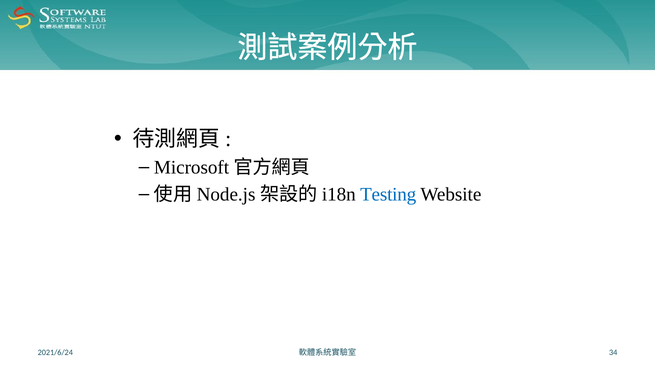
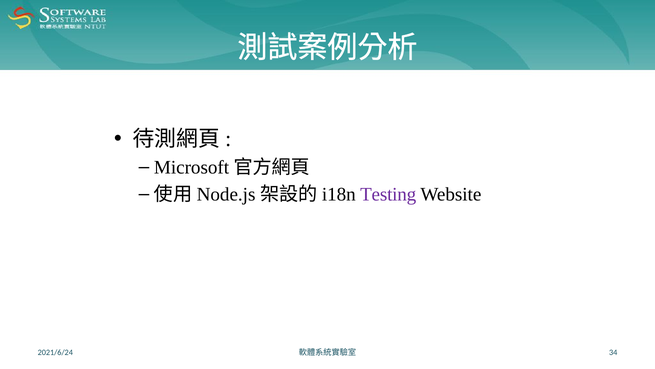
Testing colour: blue -> purple (388, 194)
